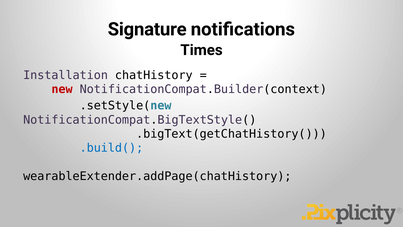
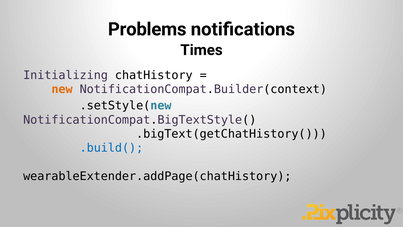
Signature: Signature -> Problems (147, 29)
Installation: Installation -> Initializing (66, 75)
new colour: red -> orange (62, 89)
